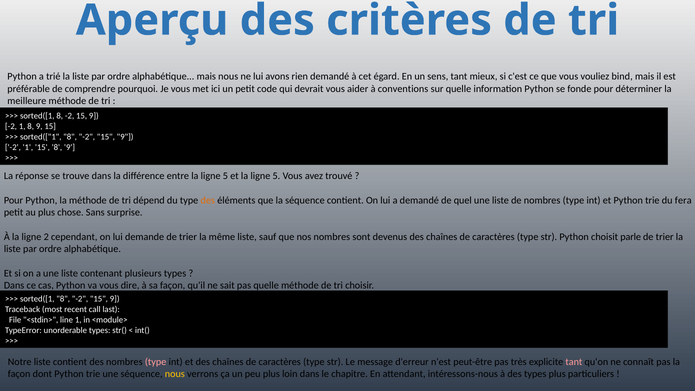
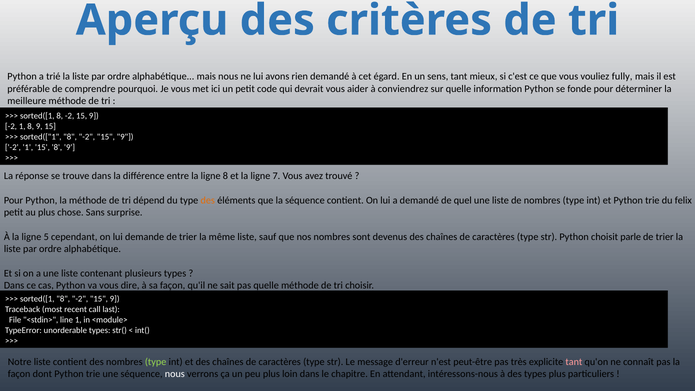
bind: bind -> fully (622, 77)
conventions: conventions -> conviendrez (403, 89)
entre la ligne 5: 5 -> 8 (225, 176)
et la ligne 5: 5 -> 7 (276, 176)
fera: fera -> felix (683, 200)
2: 2 -> 5 (46, 237)
type colour: pink -> light green (156, 362)
nous colour: yellow -> white (175, 374)
